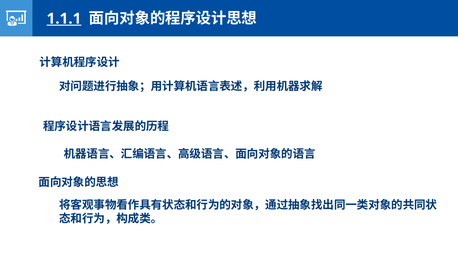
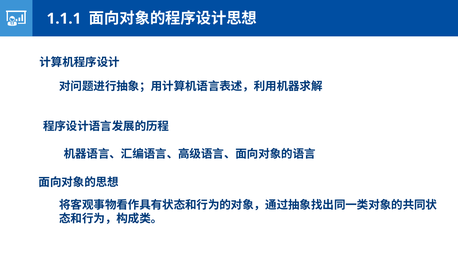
1.1.1 underline: present -> none (64, 19)
